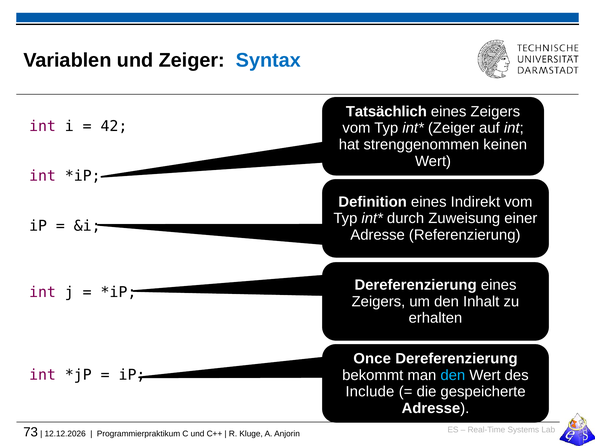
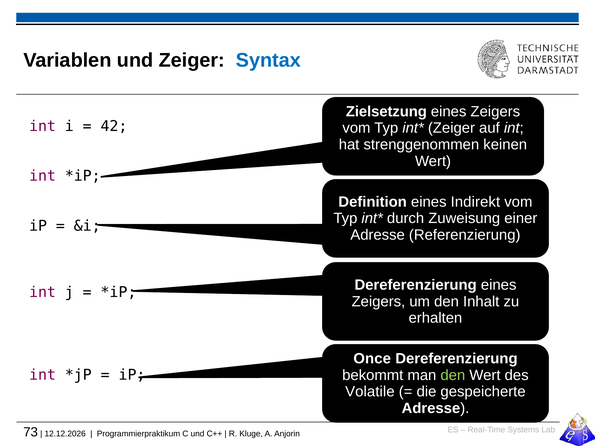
Tatsächlich: Tatsächlich -> Zielsetzung (386, 111)
den colour: light blue -> light green (453, 375)
Include: Include -> Volatile (370, 392)
